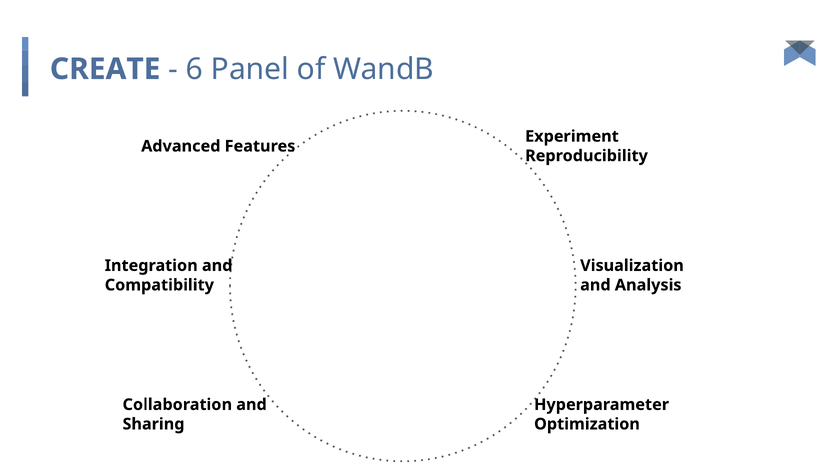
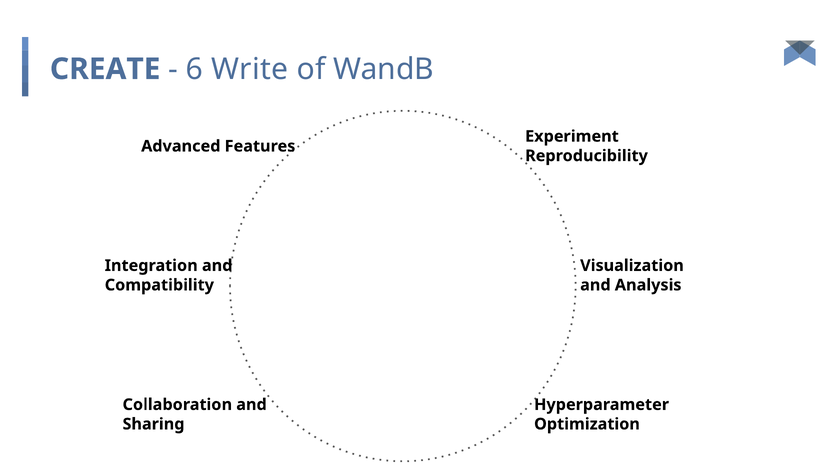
Panel: Panel -> Write (250, 69)
